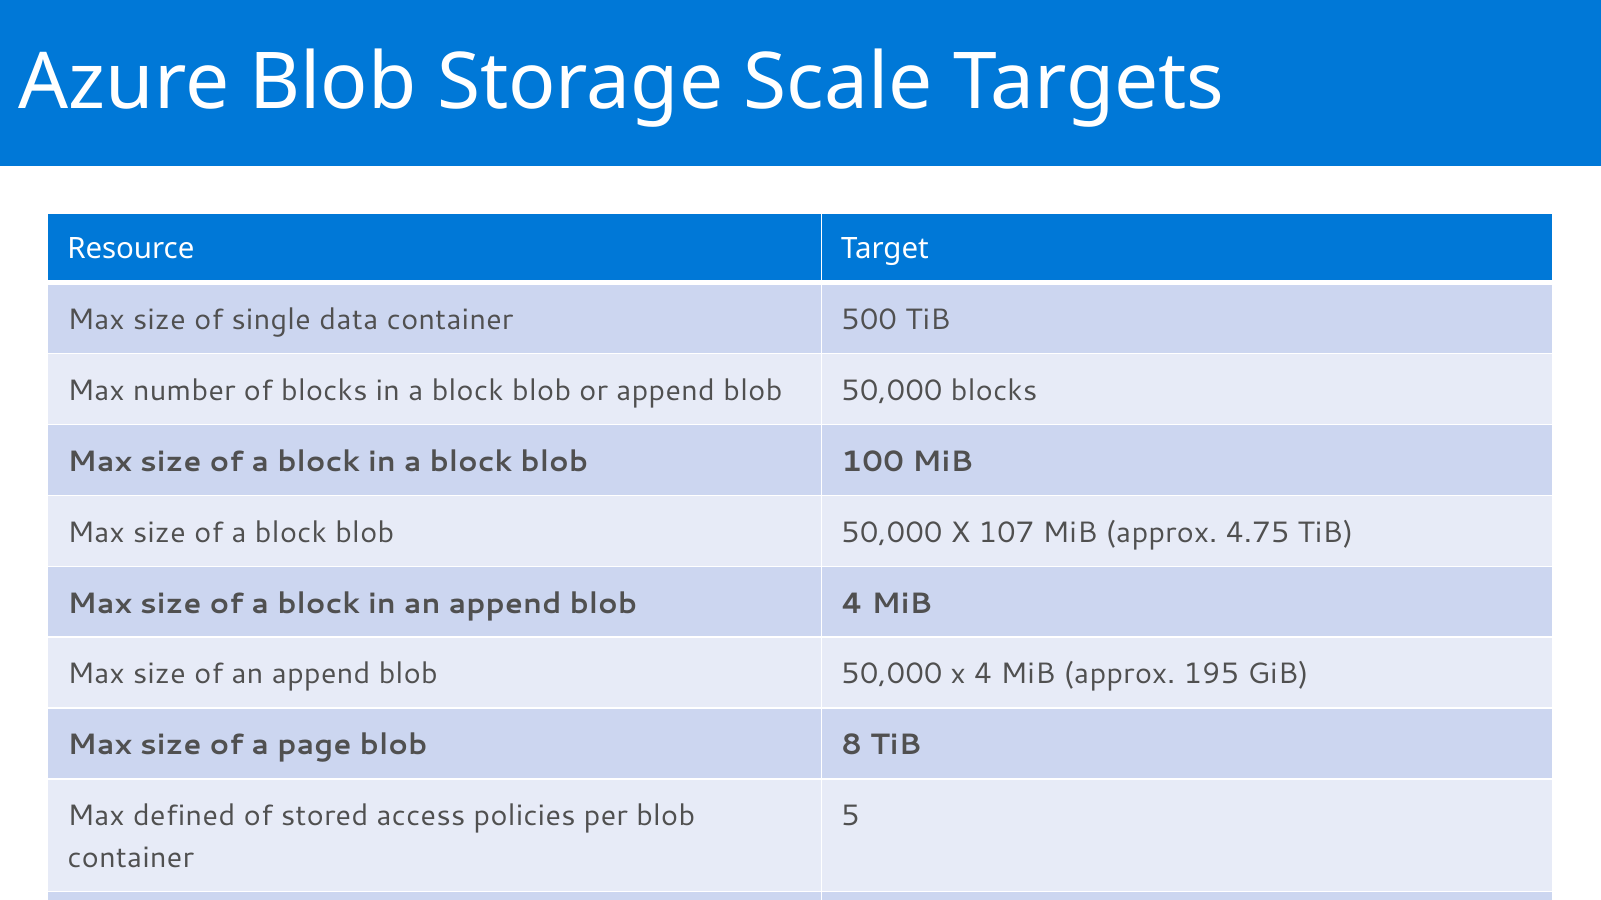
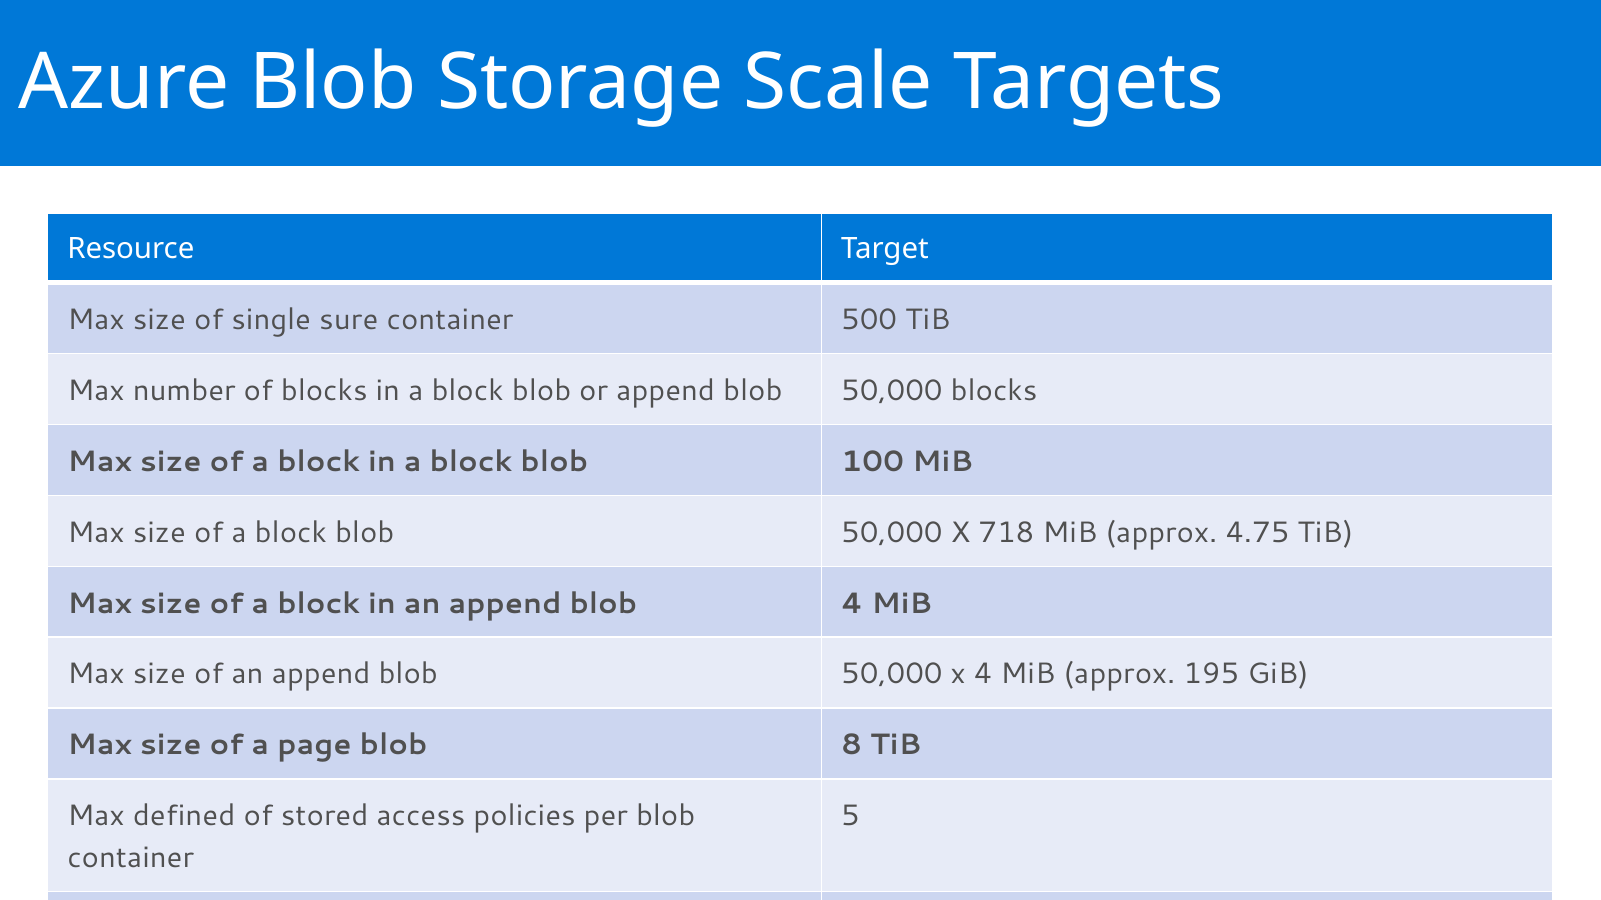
data: data -> sure (349, 320)
107: 107 -> 718 (1006, 533)
